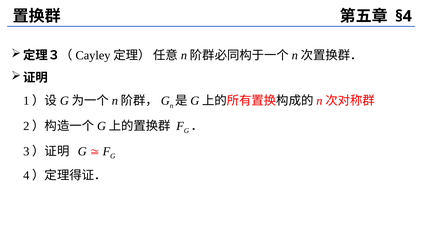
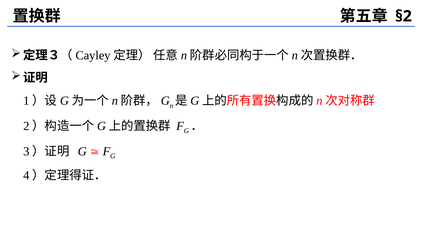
§4: §4 -> §2 (403, 16)
